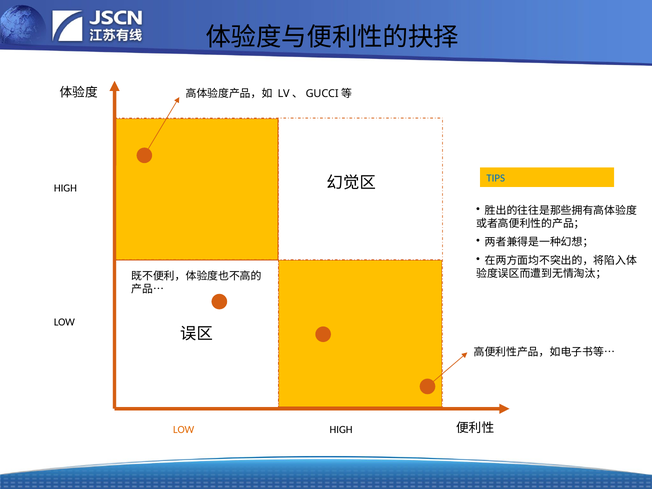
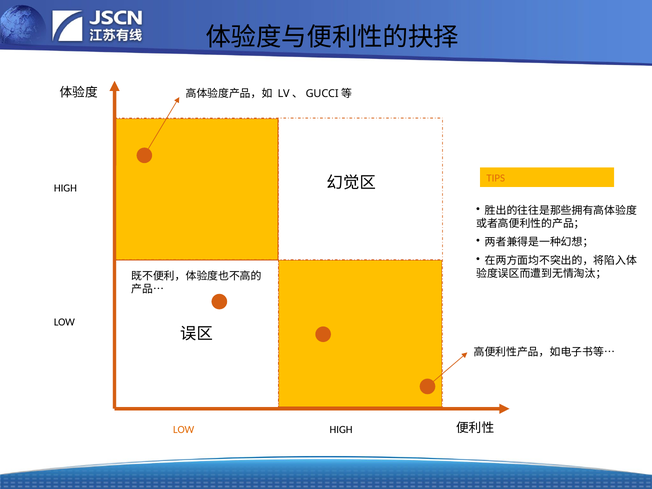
TIPS colour: blue -> orange (496, 178)
